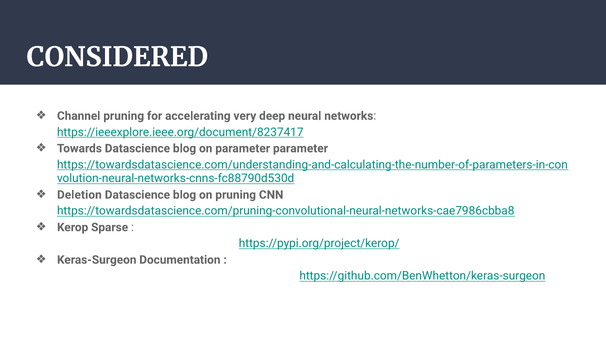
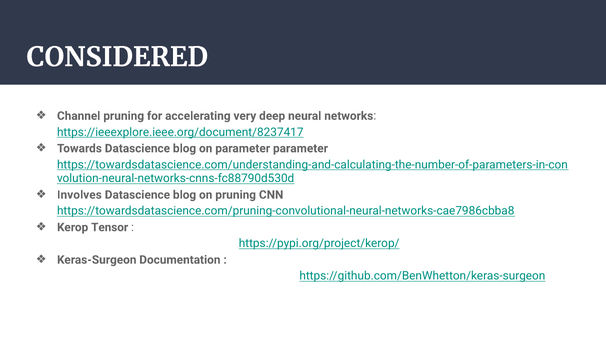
Deletion: Deletion -> Involves (79, 195)
Sparse: Sparse -> Tensor (110, 227)
